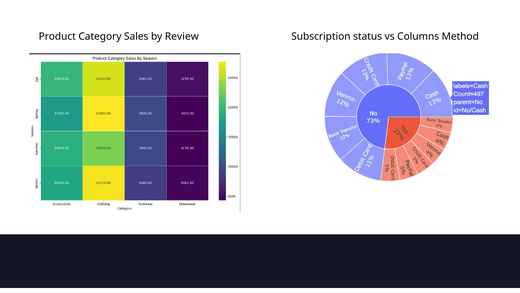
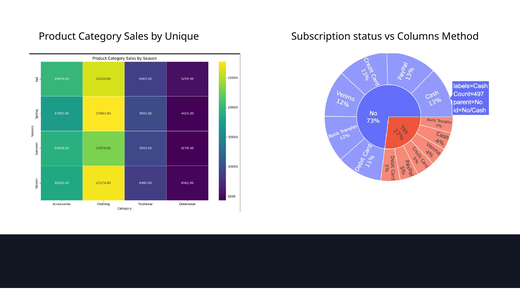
Review: Review -> Unique (182, 36)
